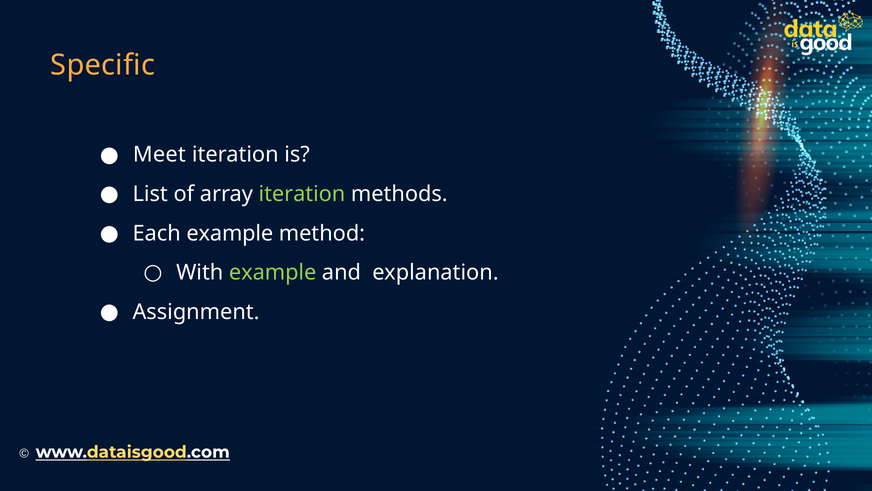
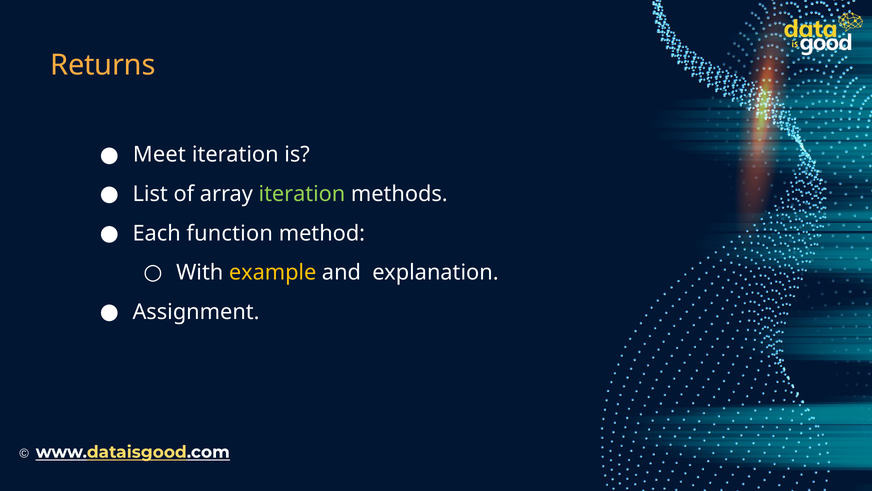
Specific: Specific -> Returns (103, 65)
Each example: example -> function (230, 233)
example colour: light green -> yellow (273, 272)
